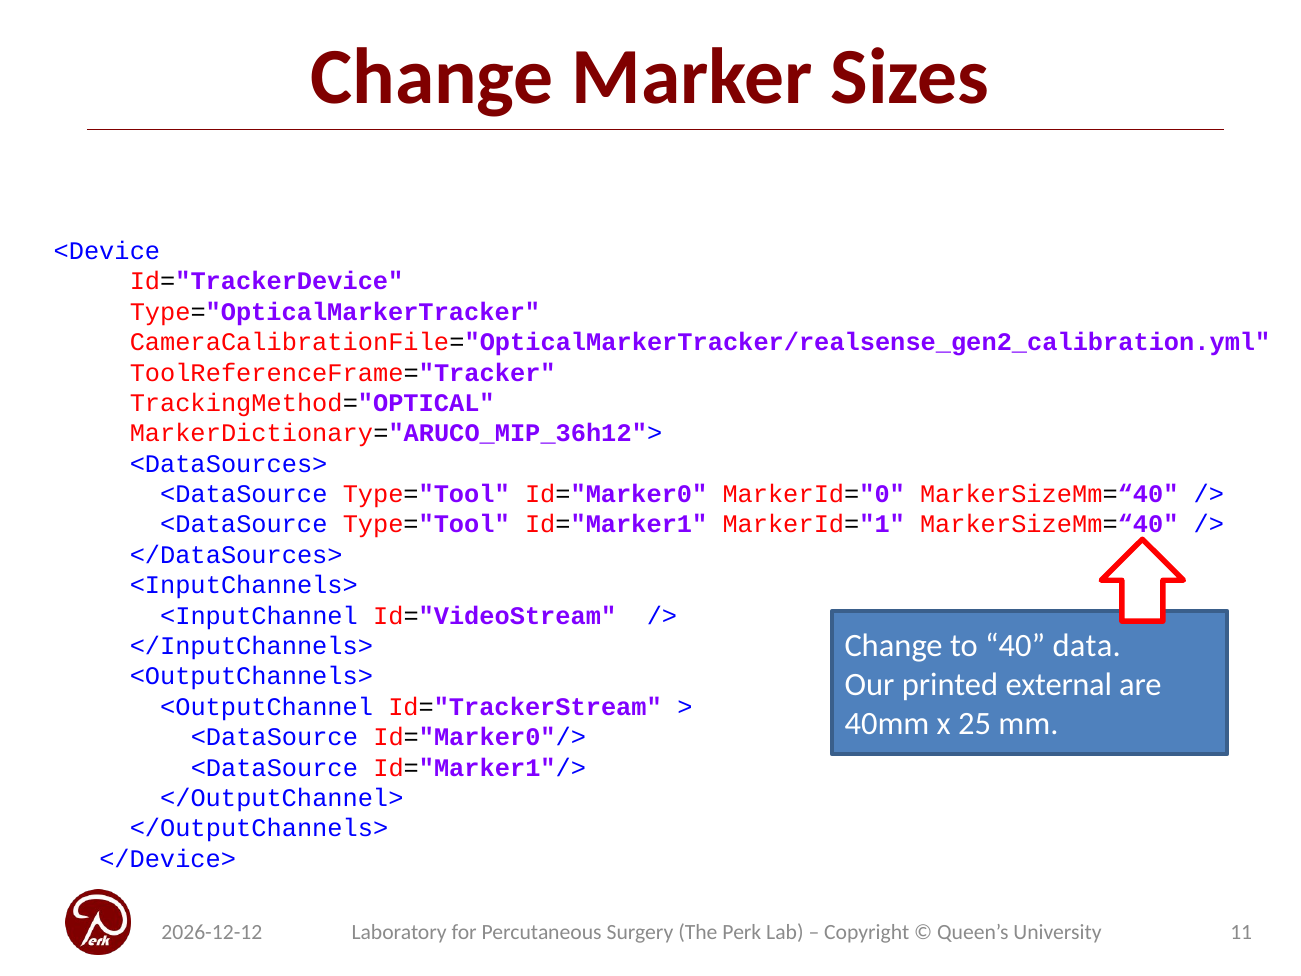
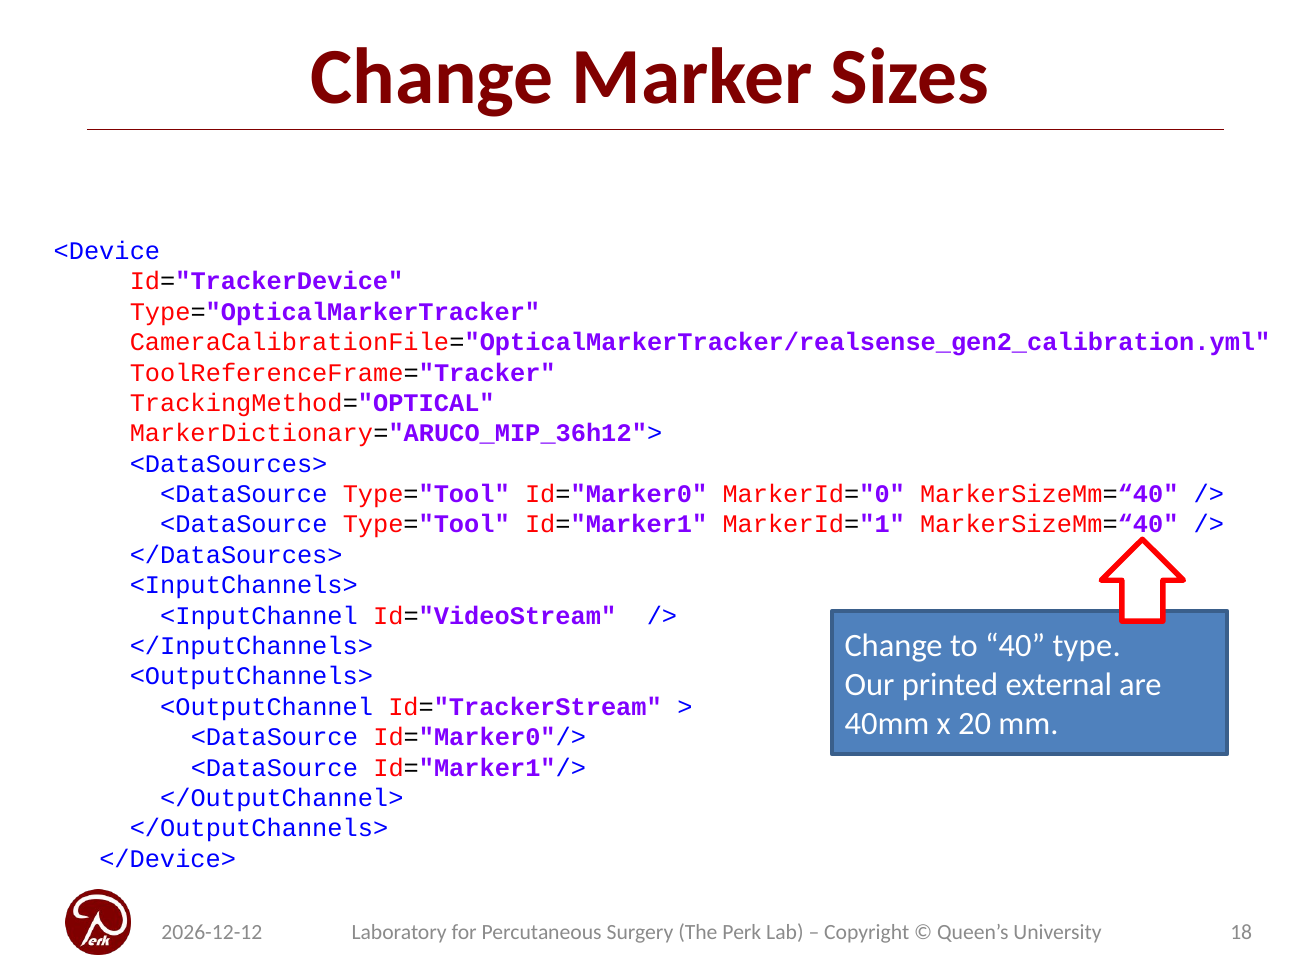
data: data -> type (1087, 646)
25: 25 -> 20 (975, 724)
11: 11 -> 18 (1241, 932)
